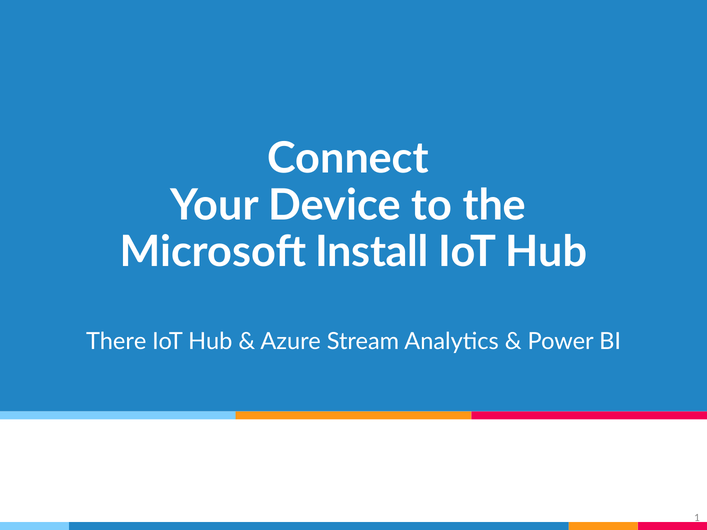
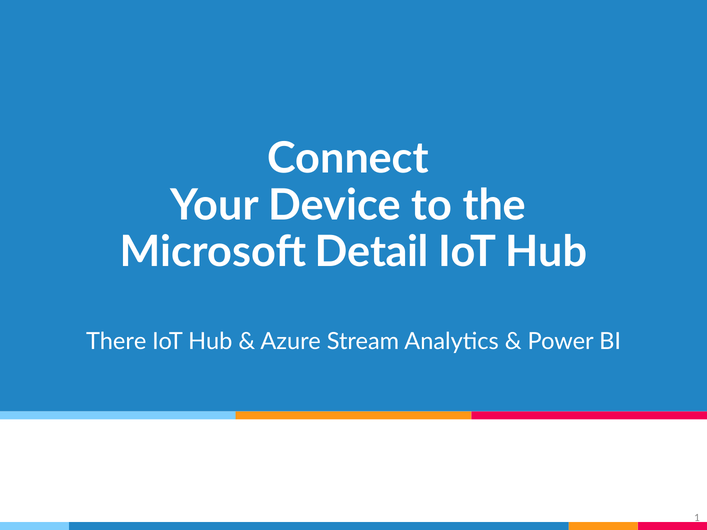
Install: Install -> Detail (372, 252)
